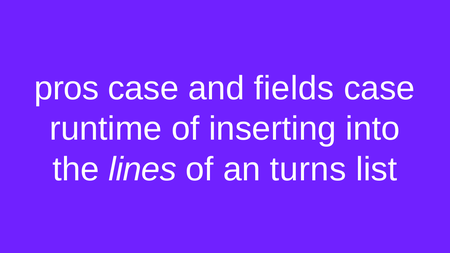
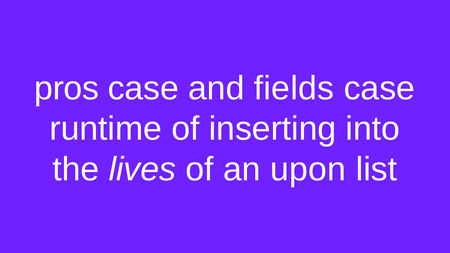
lines: lines -> lives (142, 169)
turns: turns -> upon (308, 169)
